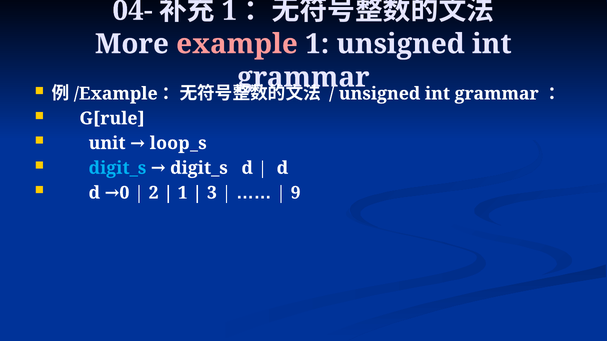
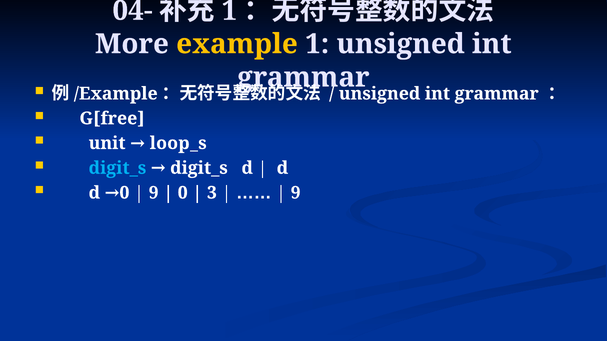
example colour: pink -> yellow (237, 44)
G[rule: G[rule -> G[free (112, 119)
2: 2 -> 9 (154, 193)
1: 1 -> 0 (183, 193)
